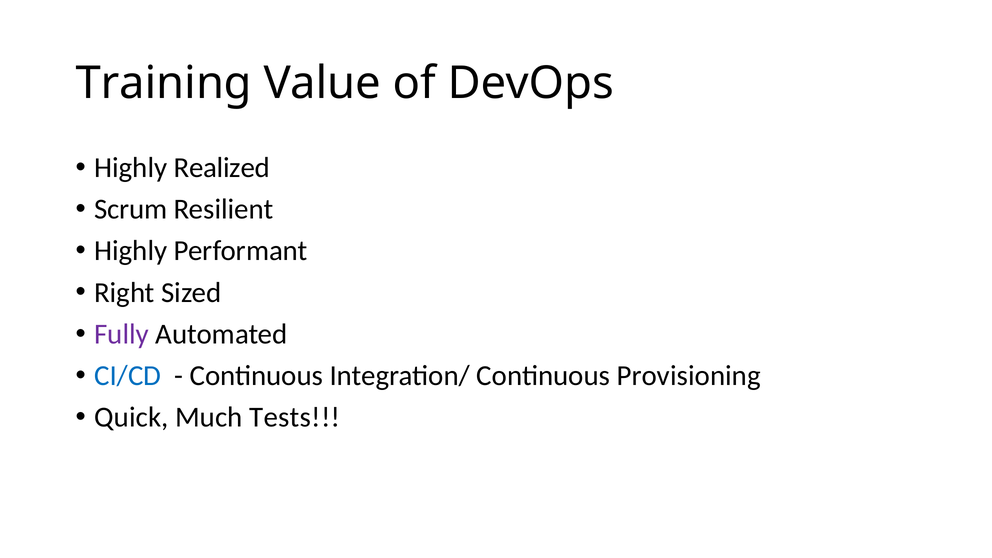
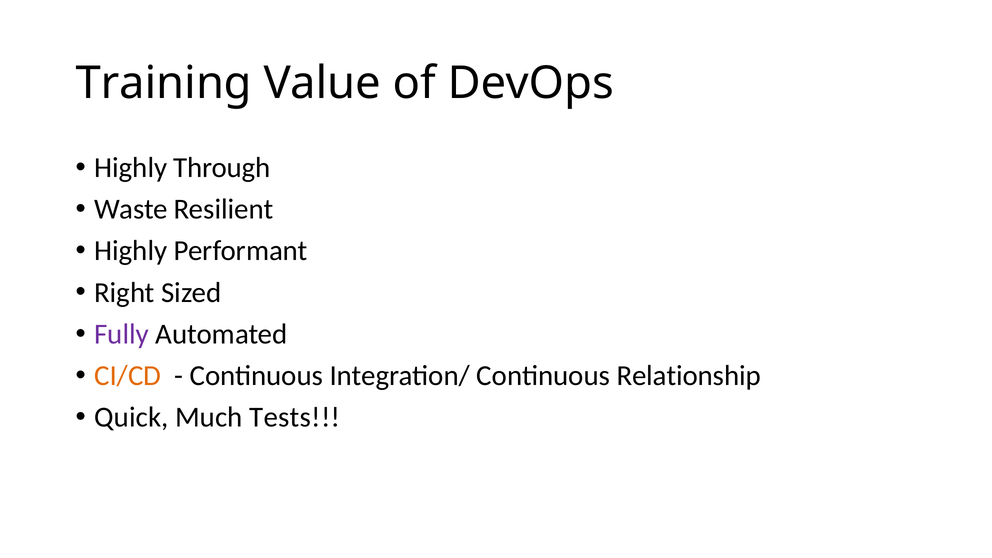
Realized: Realized -> Through (222, 168)
Scrum: Scrum -> Waste (131, 209)
CI/CD colour: blue -> orange (128, 376)
Provisioning: Provisioning -> Relationship (689, 376)
